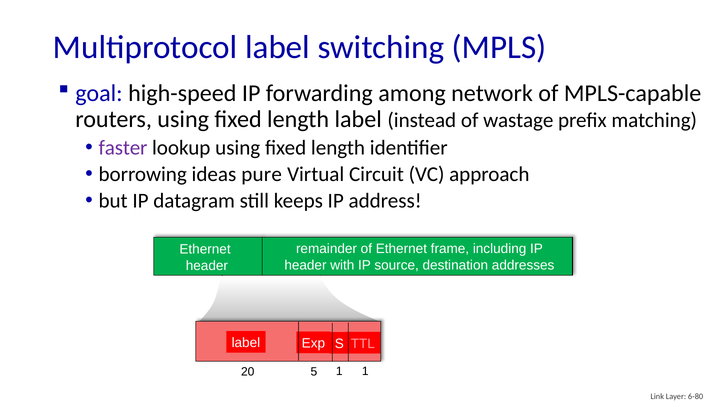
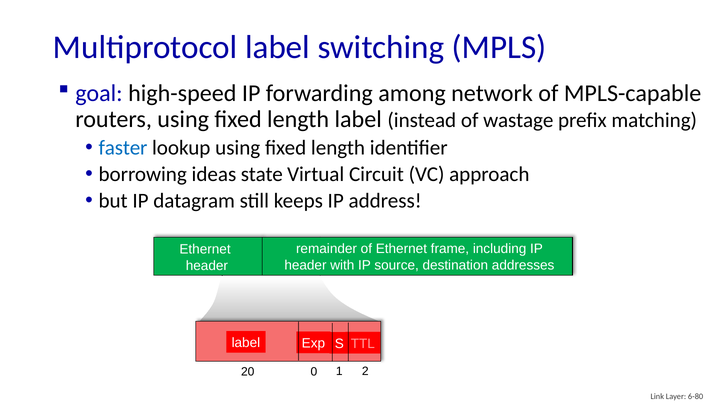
faster colour: purple -> blue (123, 147)
pure: pure -> state (262, 174)
5: 5 -> 0 (314, 371)
1 1: 1 -> 2 (365, 371)
